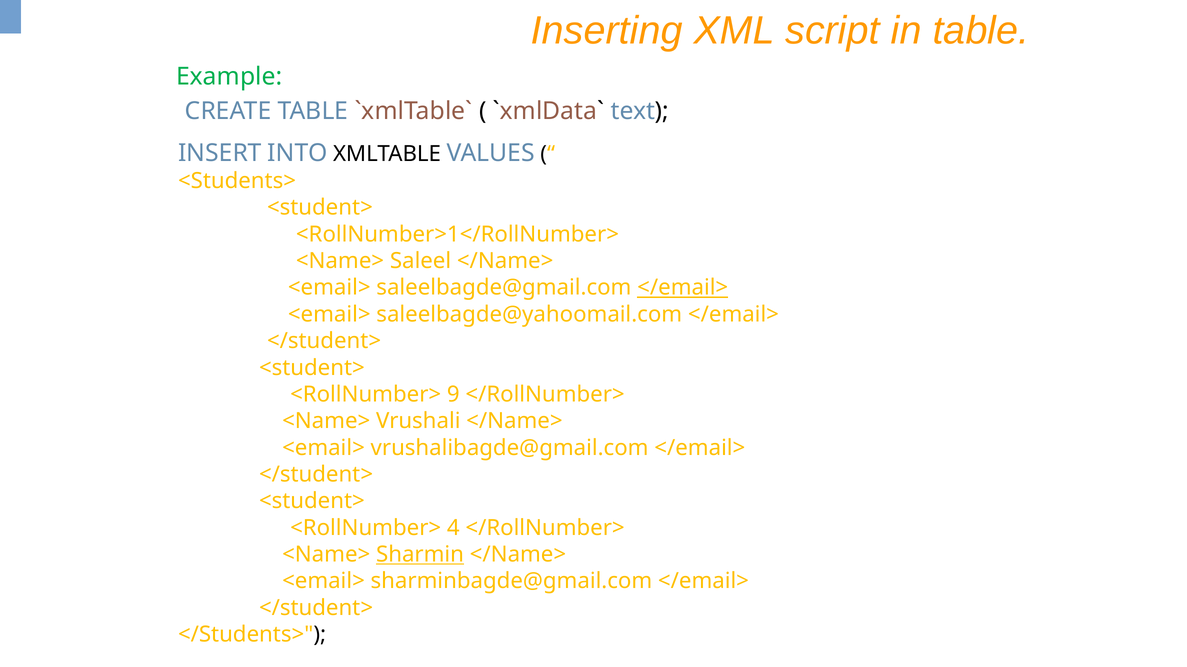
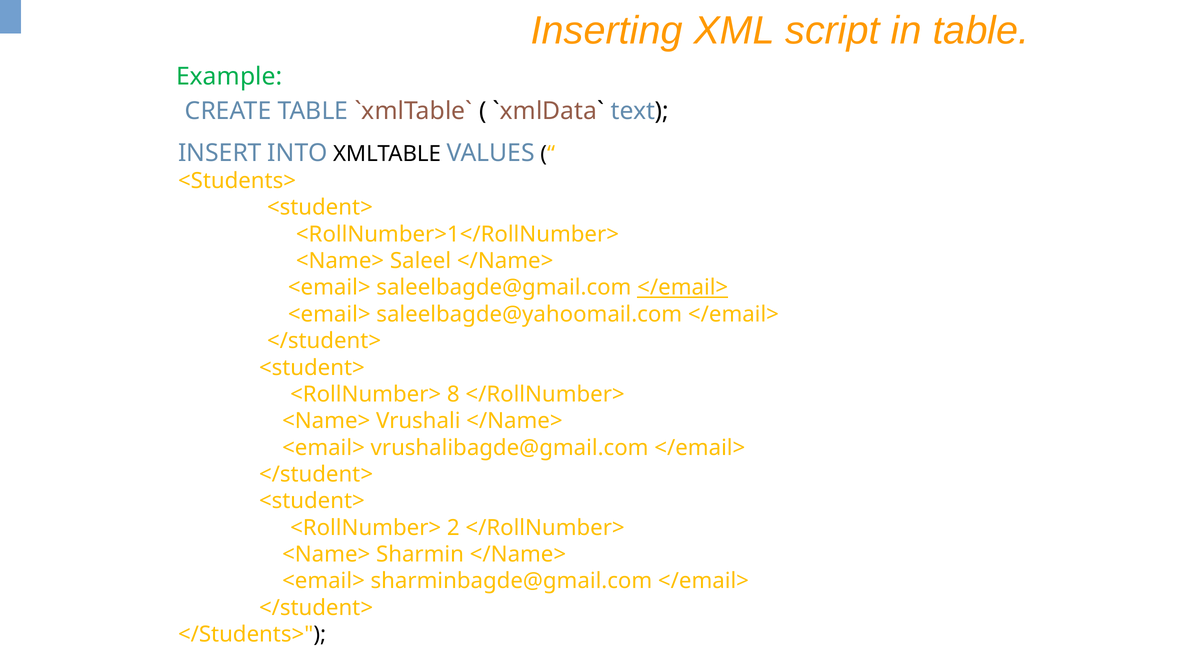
9: 9 -> 8 (453, 395)
4: 4 -> 2 (453, 528)
Sharmin underline: present -> none (420, 555)
